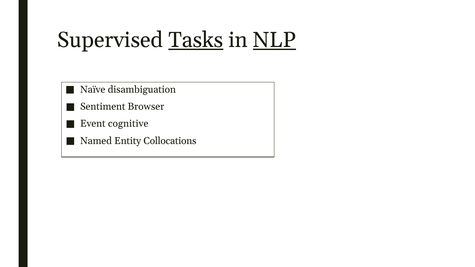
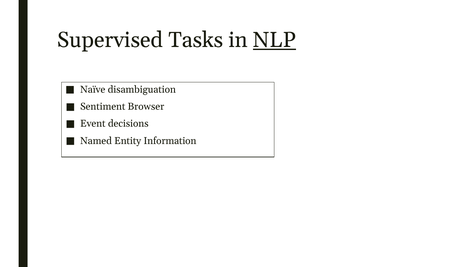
Tasks underline: present -> none (196, 40)
cognitive: cognitive -> decisions (128, 124)
Collocations: Collocations -> Information (170, 141)
